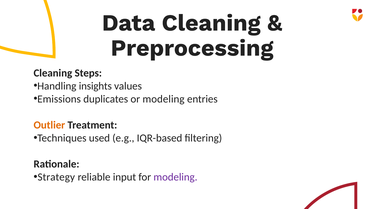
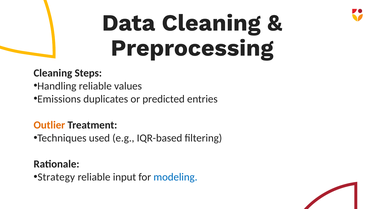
Handling insights: insights -> reliable (95, 86)
or modeling: modeling -> predicted (164, 99)
modeling colour: purple -> blue (175, 177)
